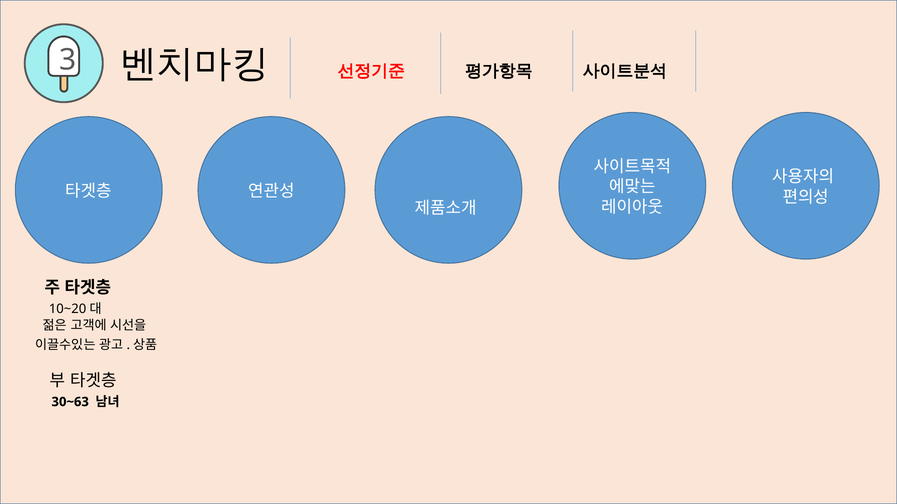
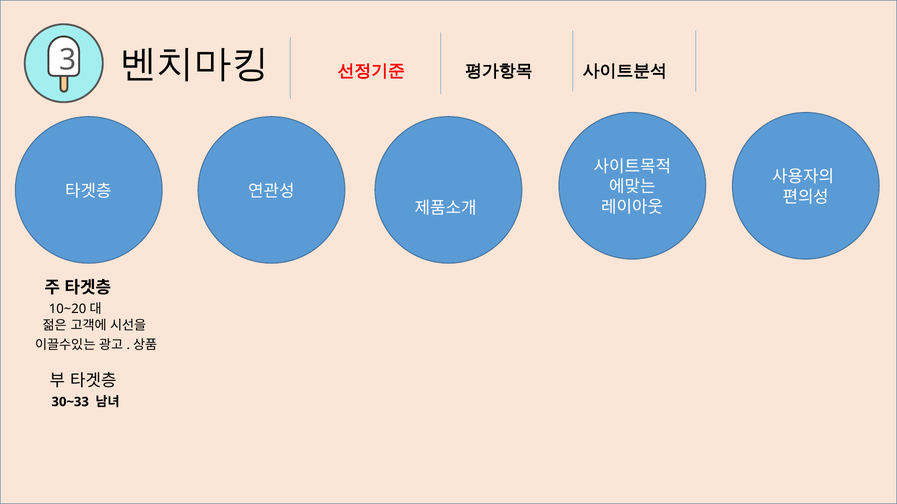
30~63: 30~63 -> 30~33 (70, 402)
